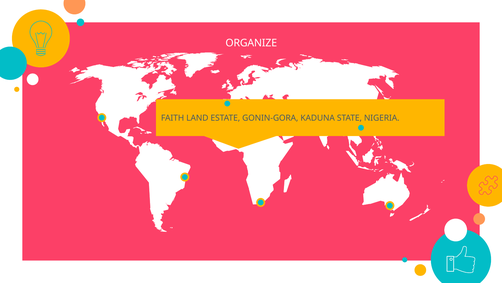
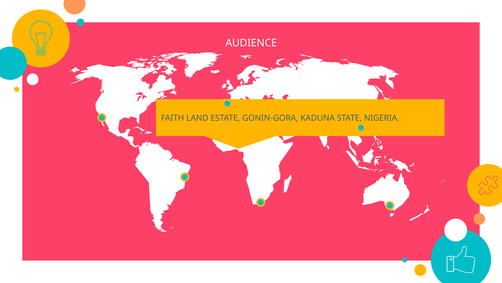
ORGANIZE: ORGANIZE -> AUDIENCE (251, 43)
